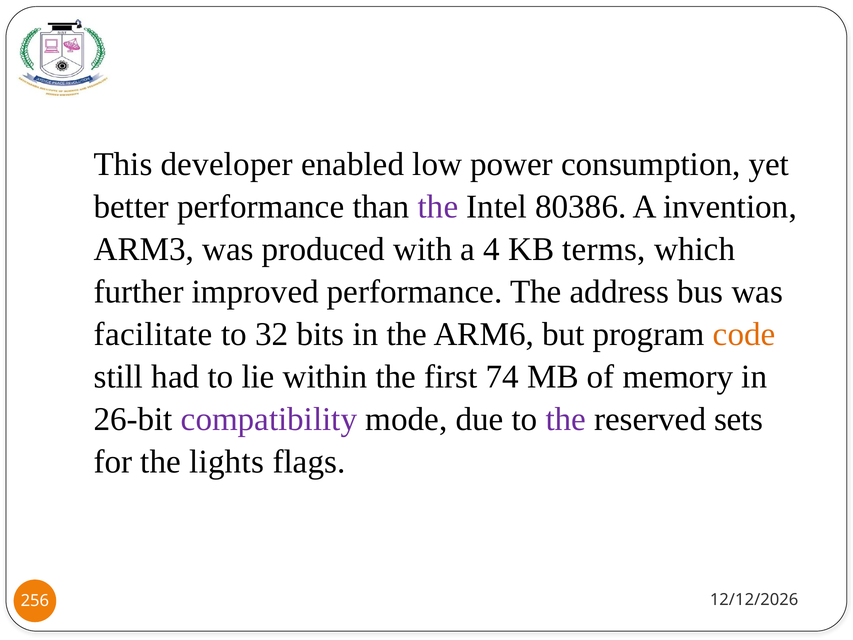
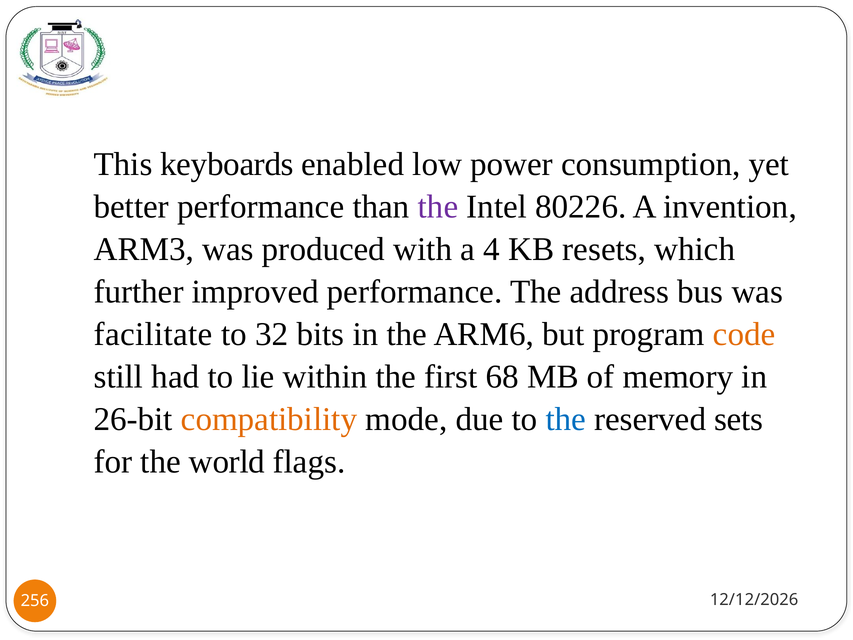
developer: developer -> keyboards (227, 164)
80386: 80386 -> 80226 (581, 207)
terms: terms -> resets (604, 249)
74: 74 -> 68 (502, 377)
compatibility colour: purple -> orange (269, 419)
the colour: purple -> blue (566, 419)
lights: lights -> world (227, 462)
